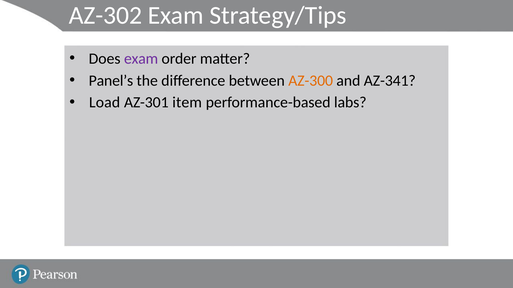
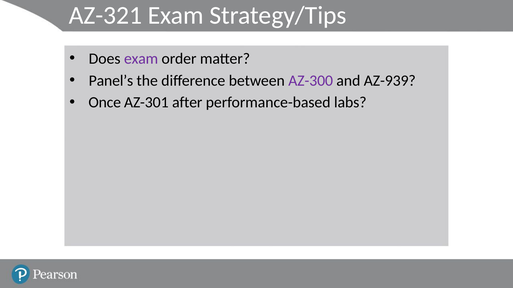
AZ-302: AZ-302 -> AZ-321 (105, 15)
AZ-300 colour: orange -> purple (311, 81)
AZ-341: AZ-341 -> AZ-939 (390, 81)
Load: Load -> Once (105, 103)
item: item -> after (187, 103)
